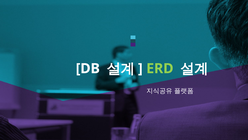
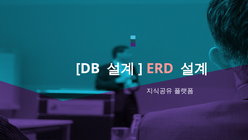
ERD colour: light green -> pink (160, 68)
